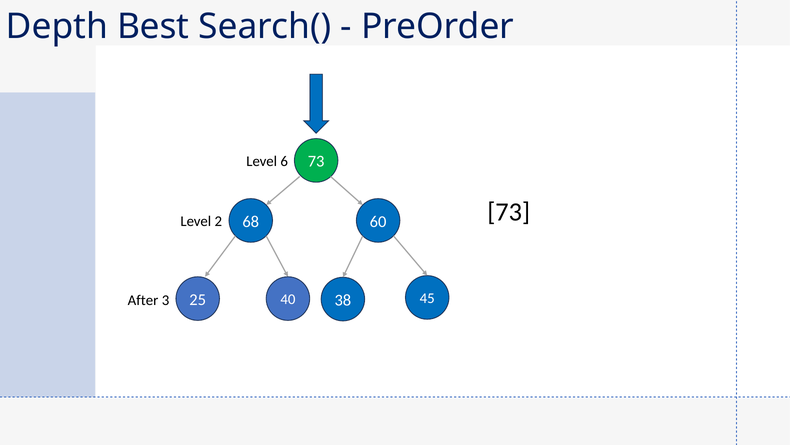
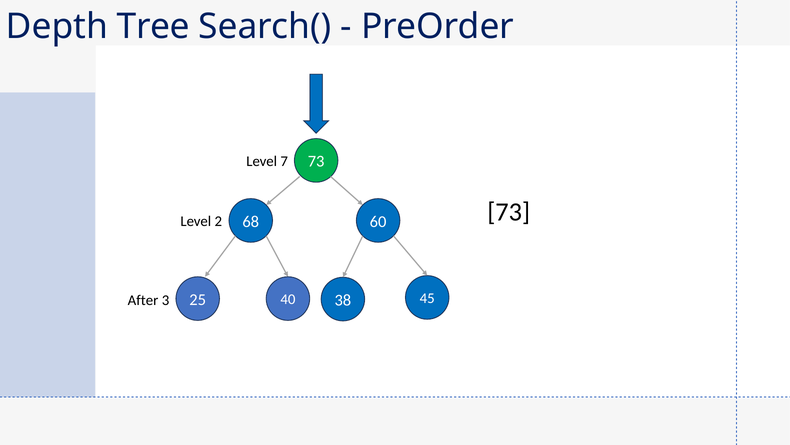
Best: Best -> Tree (153, 26)
6: 6 -> 7 (284, 161)
